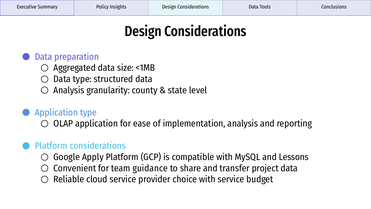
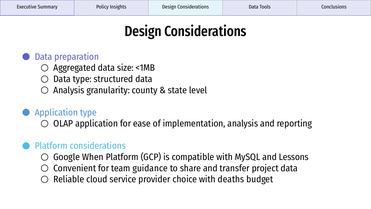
Apply: Apply -> When (93, 157)
with service: service -> deaths (231, 179)
